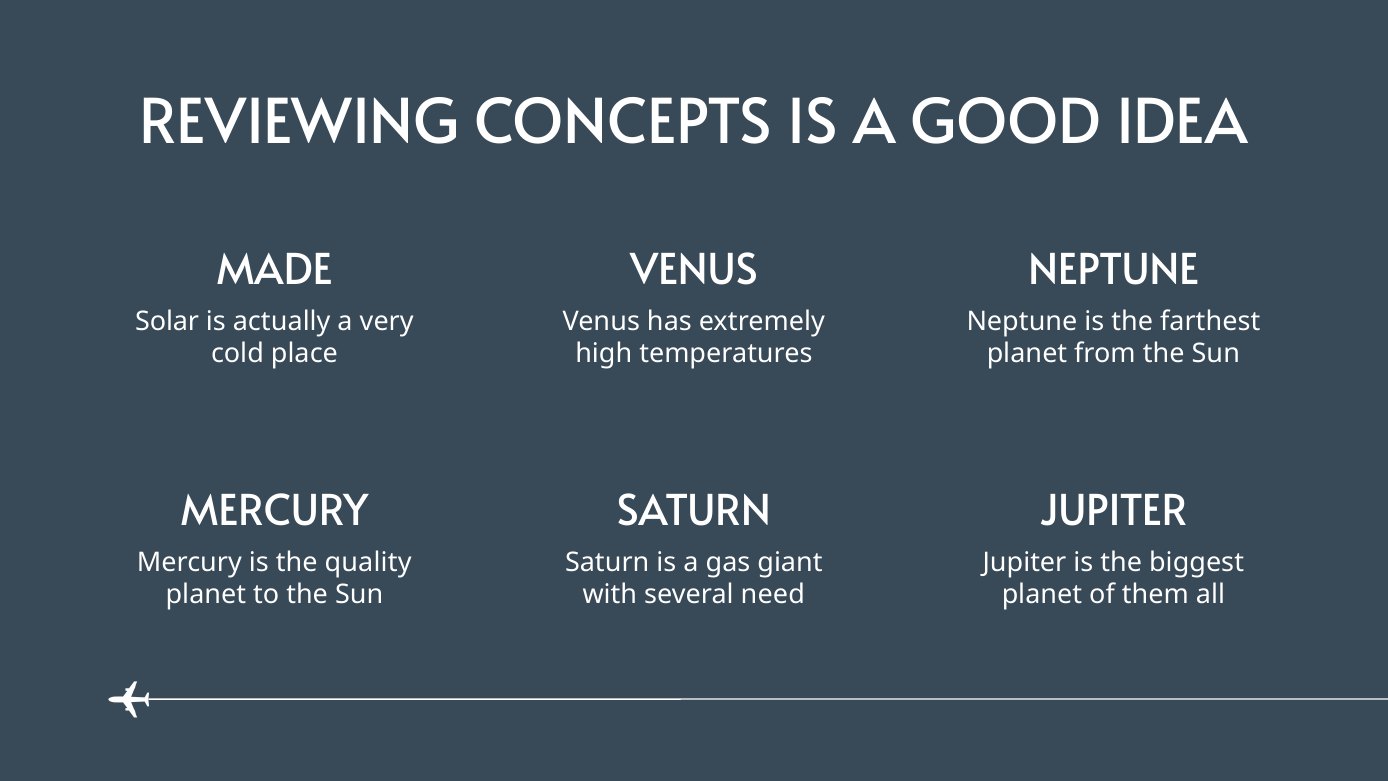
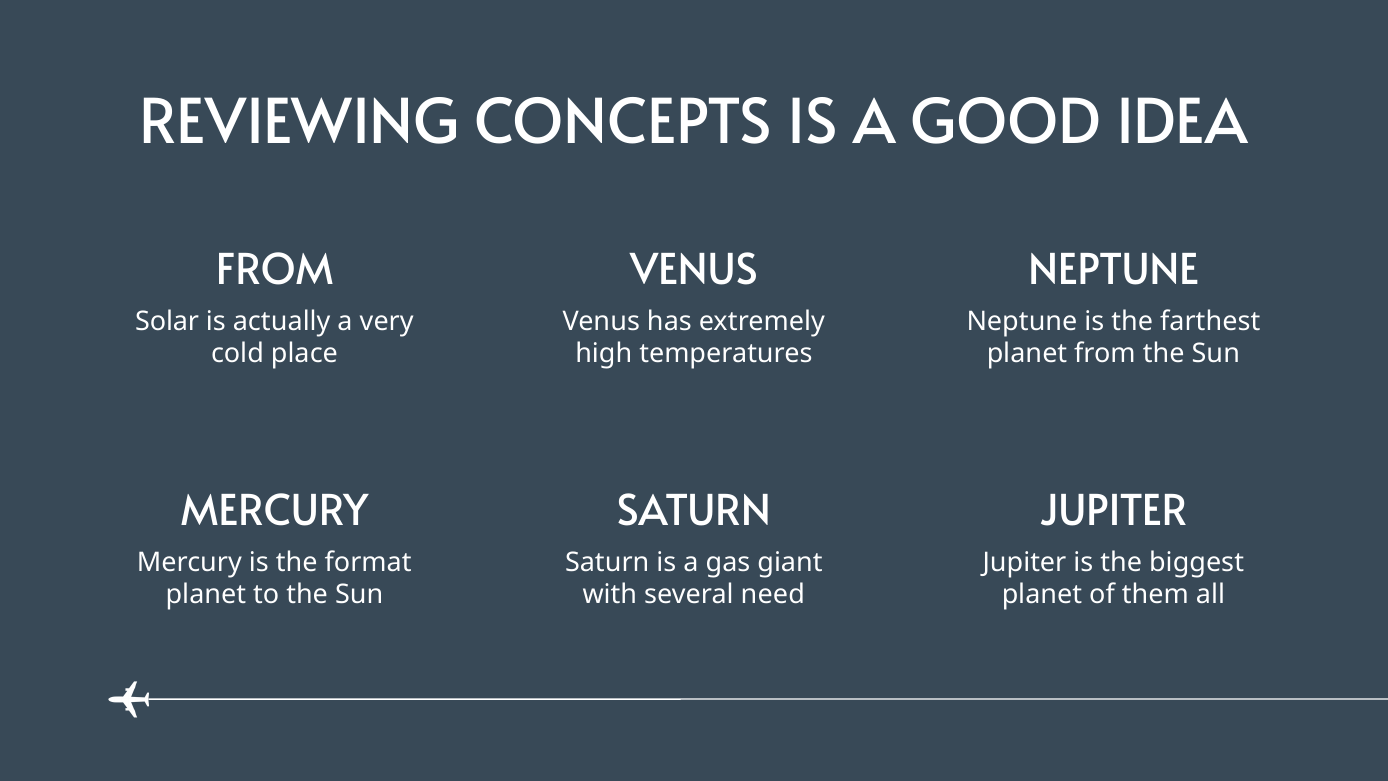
MADE: MADE -> FROM (275, 271)
quality: quality -> format (368, 562)
